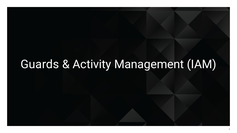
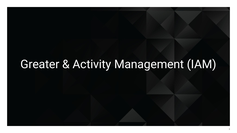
Guards: Guards -> Greater (40, 64)
